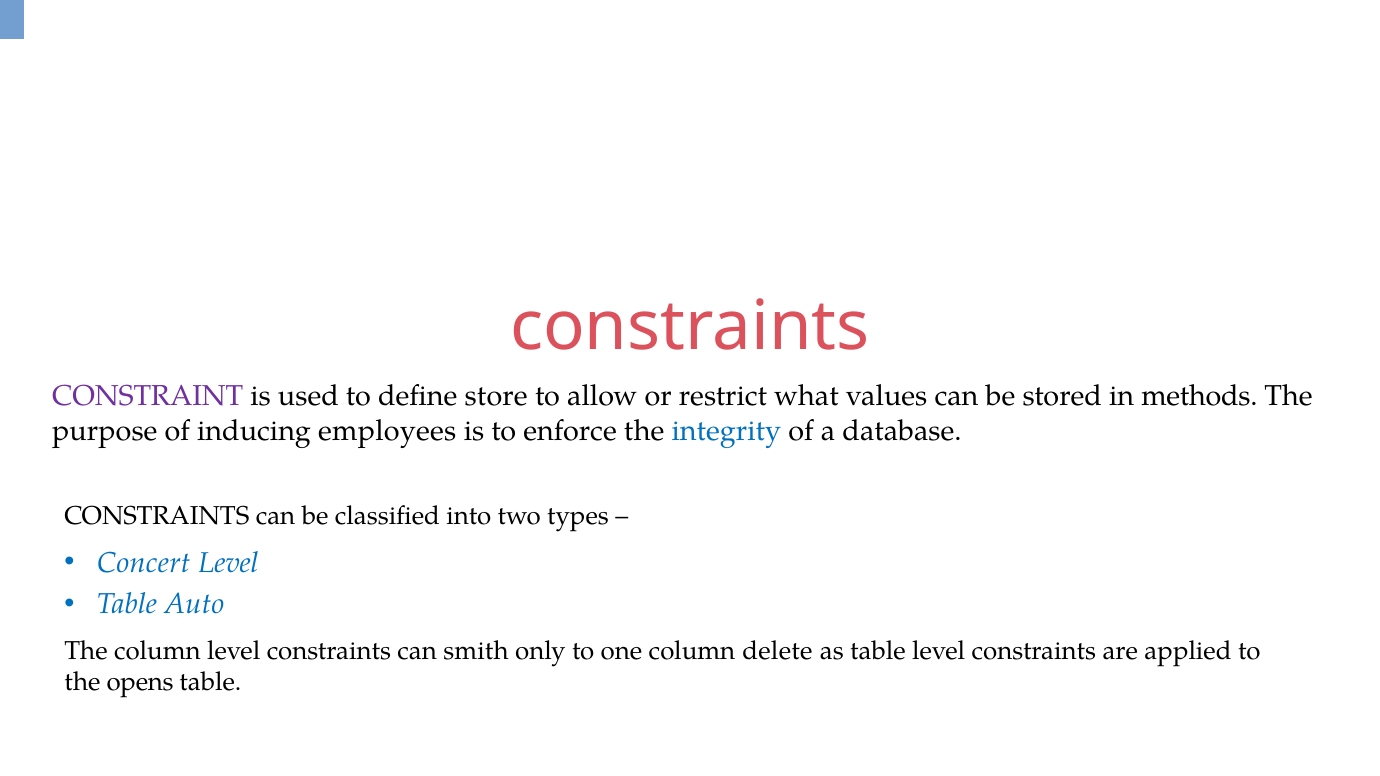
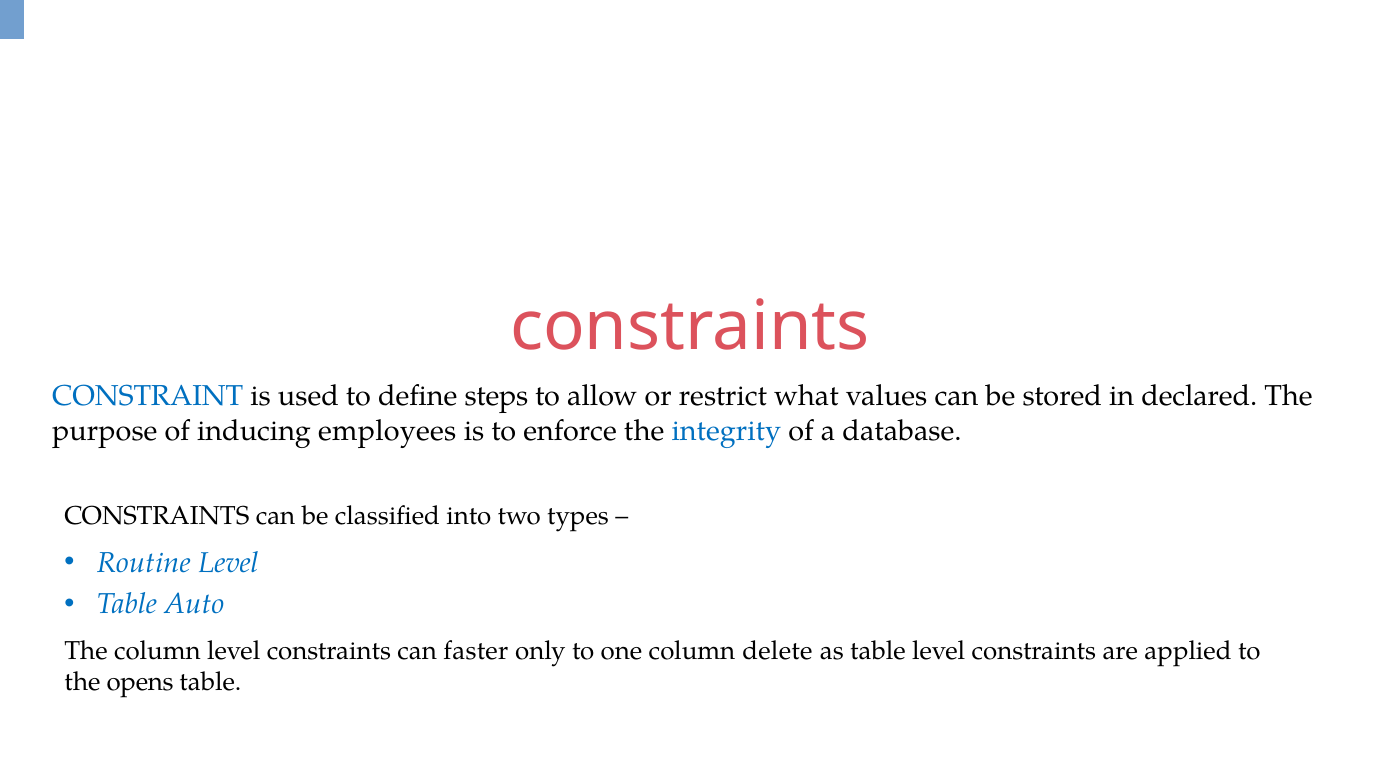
CONSTRAINT colour: purple -> blue (148, 396)
store: store -> steps (496, 396)
methods: methods -> declared (1199, 396)
Concert: Concert -> Routine (144, 563)
smith: smith -> faster (476, 651)
